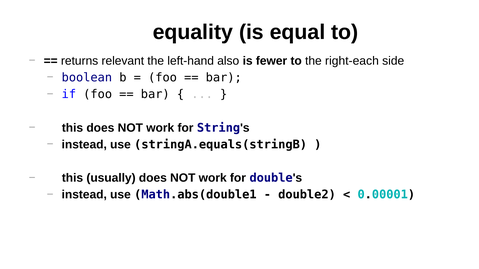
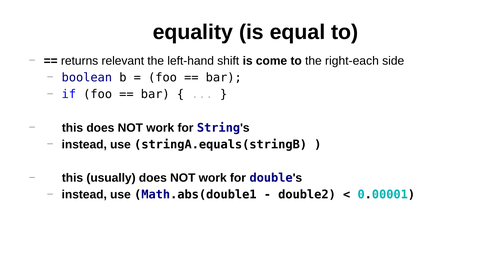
also: also -> shift (228, 61)
fewer: fewer -> come (272, 61)
